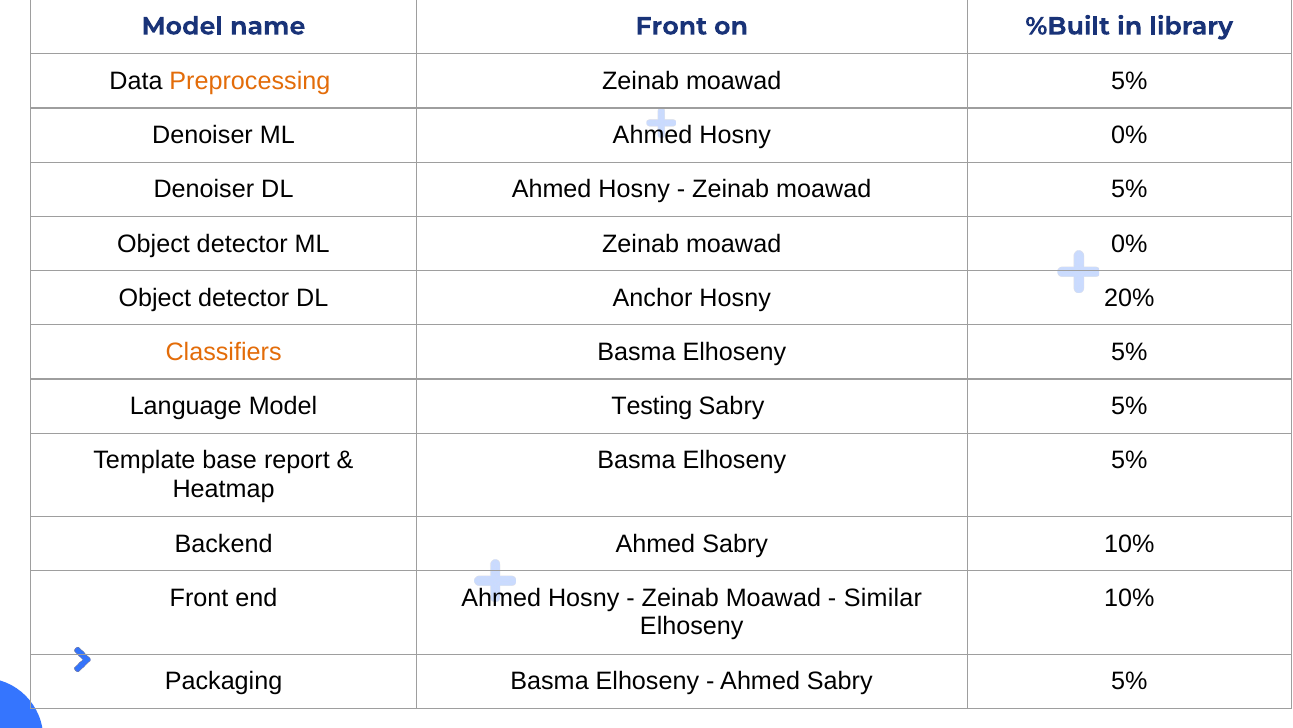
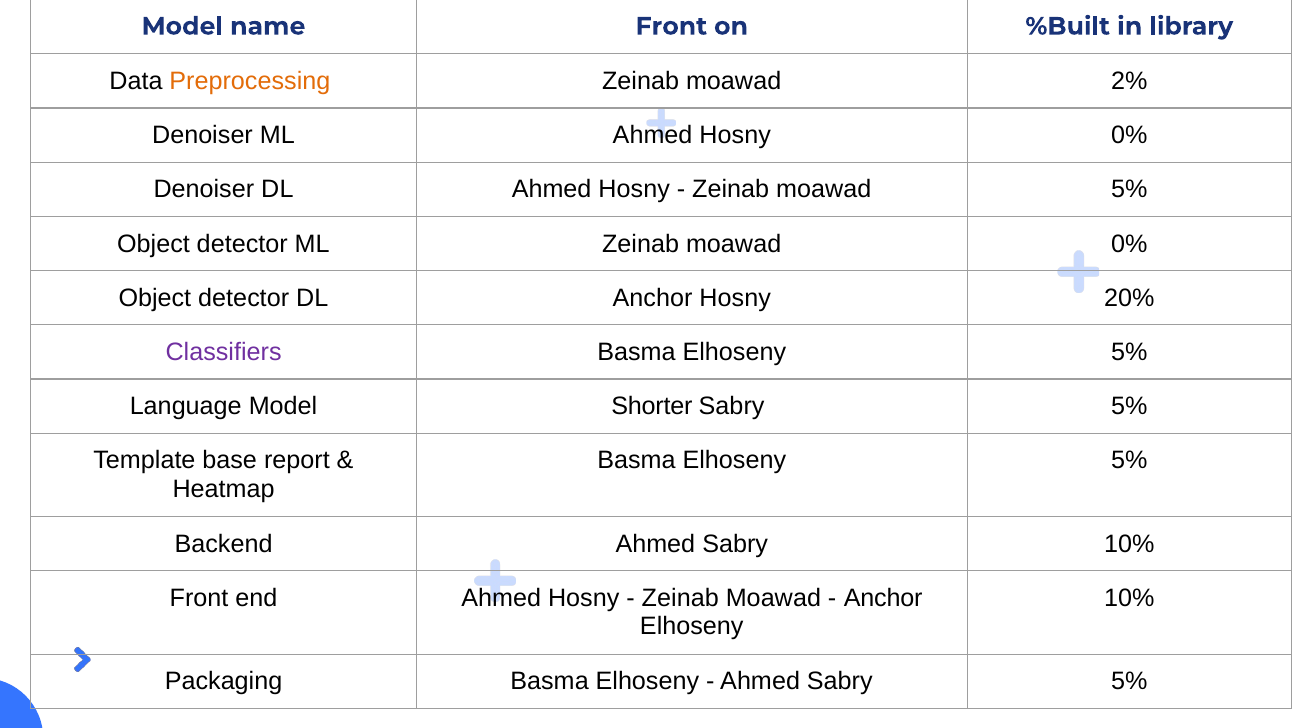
5%: 5% -> 2% (1129, 81)
Classifiers colour: orange -> purple (224, 352)
Testing: Testing -> Shorter (652, 406)
Similar: Similar -> Anchor (883, 598)
